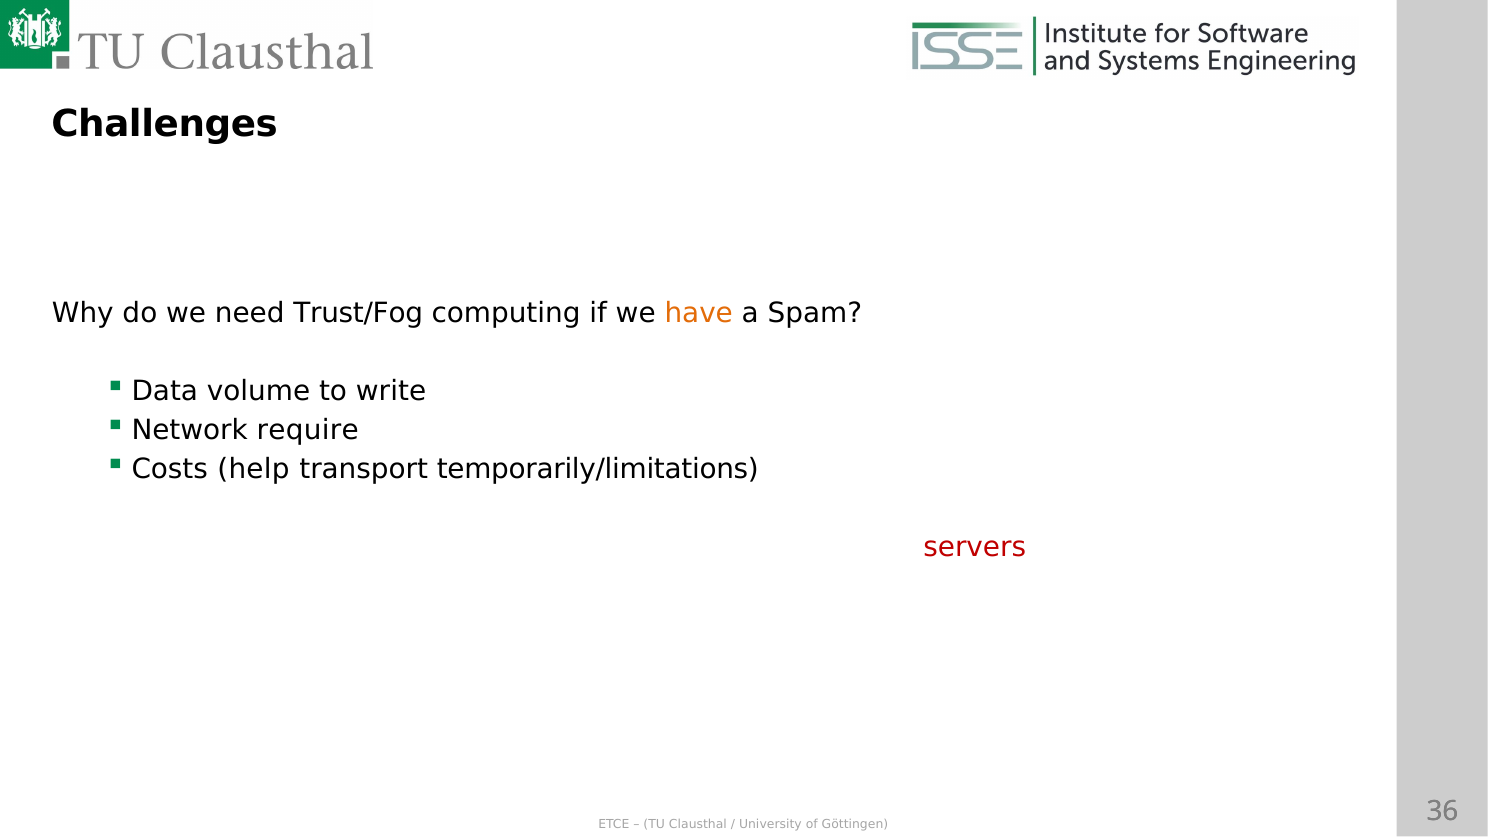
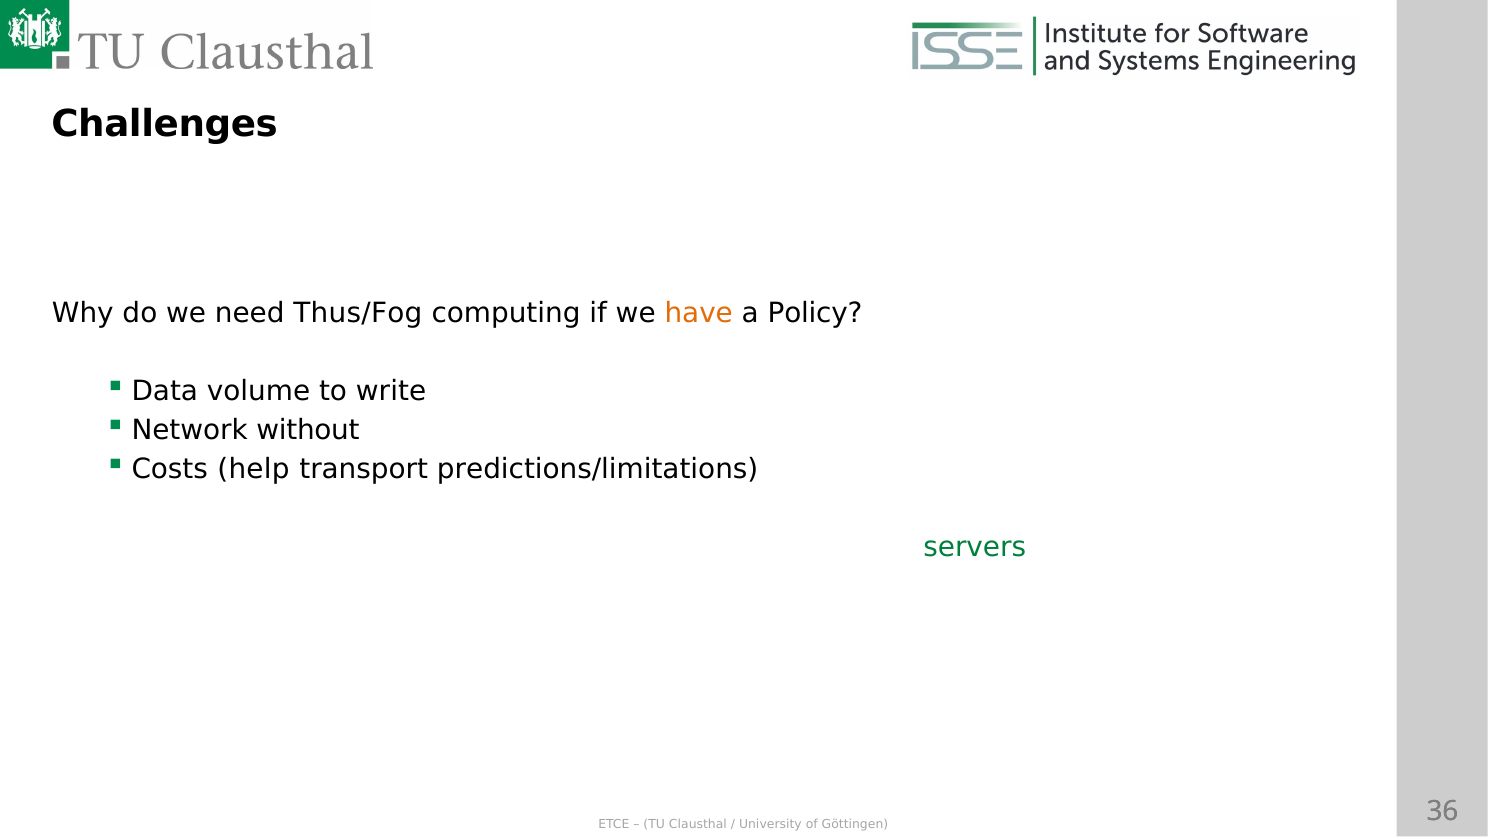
Trust/Fog: Trust/Fog -> Thus/Fog (358, 313)
Spam: Spam -> Policy (815, 313)
require: require -> without (308, 431)
temporarily/limitations: temporarily/limitations -> predictions/limitations (598, 470)
servers colour: red -> green (975, 548)
